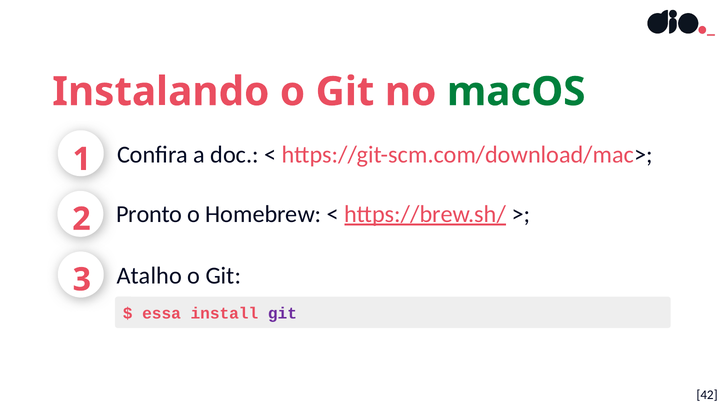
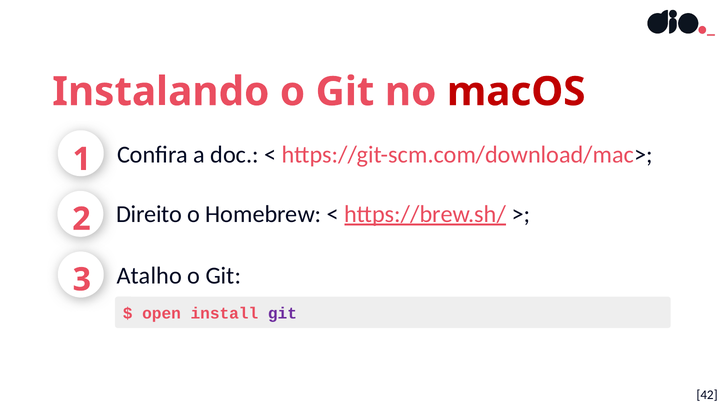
macOS colour: green -> red (516, 92)
Pronto: Pronto -> Direito (149, 214)
essa: essa -> open (162, 313)
